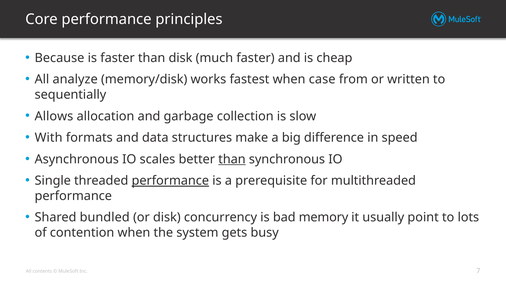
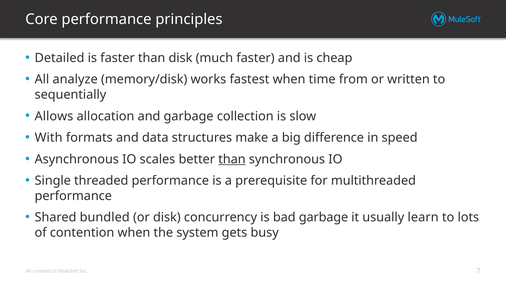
Because: Because -> Detailed (60, 58)
case: case -> time (322, 79)
performance underline: present -> none (170, 181)
bad memory: memory -> garbage (324, 217)
point: point -> learn (423, 217)
